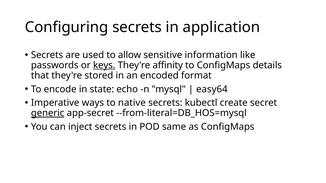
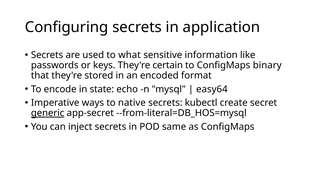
allow: allow -> what (130, 55)
keys underline: present -> none (104, 65)
affinity: affinity -> certain (168, 65)
details: details -> binary (267, 65)
